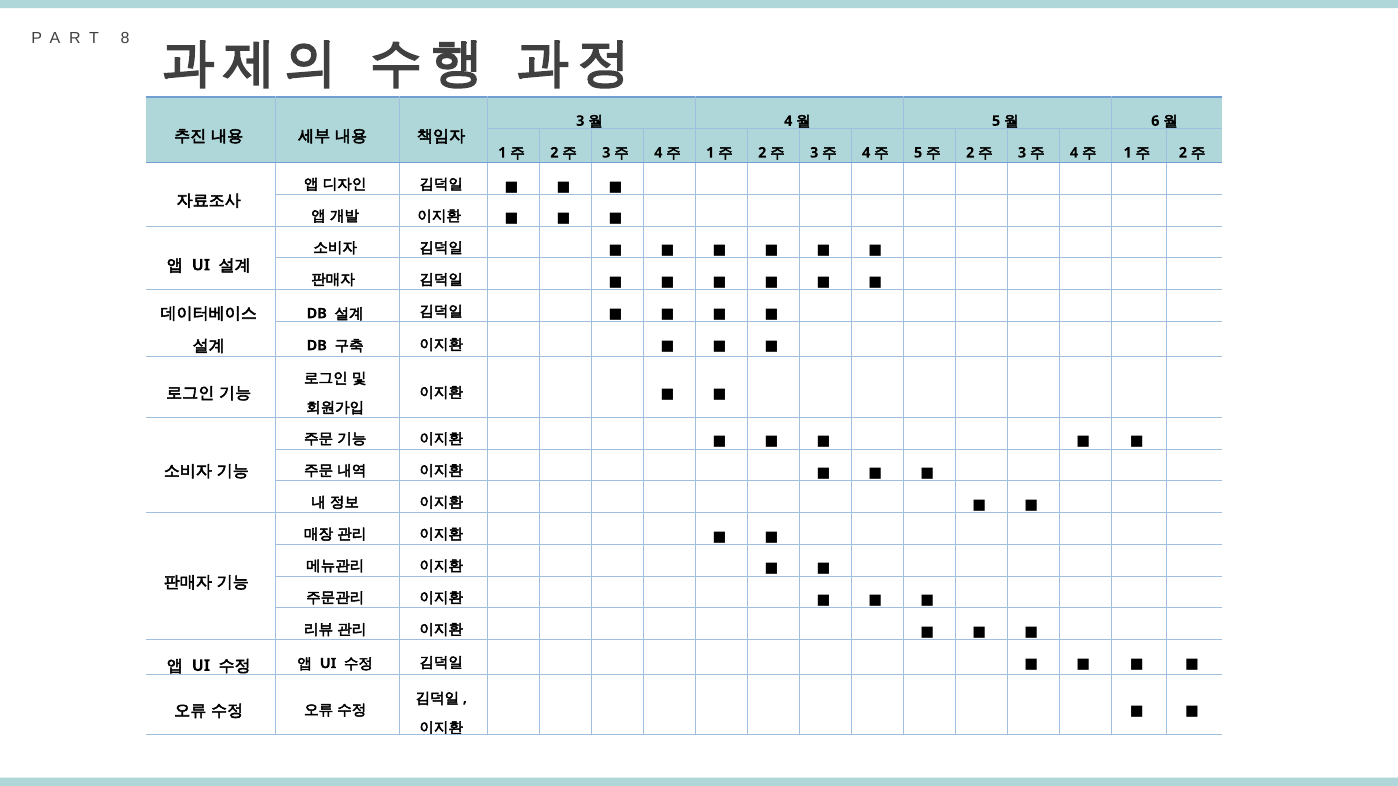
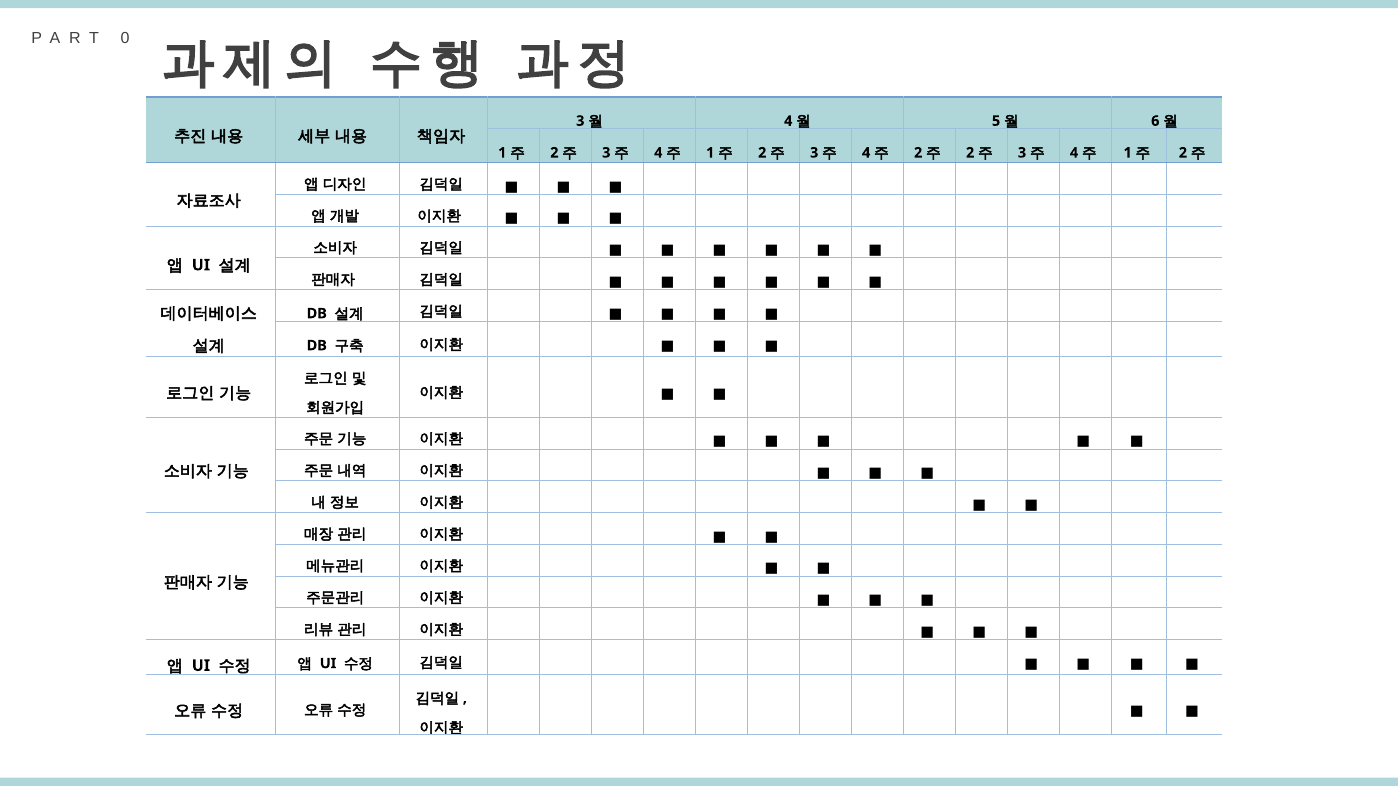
8: 8 -> 0 (125, 39)
5: 5 -> 2 (918, 153)
